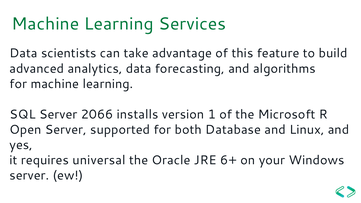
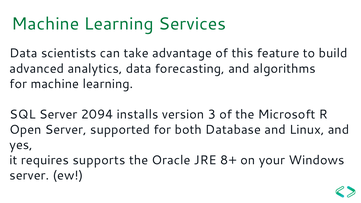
2066: 2066 -> 2094 (97, 114)
1: 1 -> 3 (212, 114)
universal: universal -> supports (99, 160)
6+: 6+ -> 8+ (229, 160)
